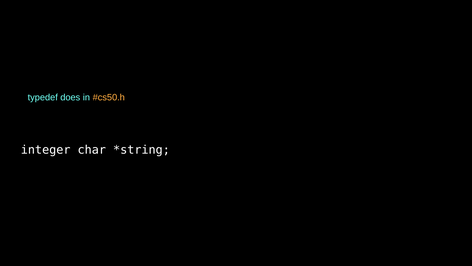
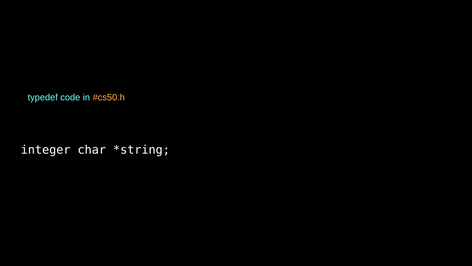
does: does -> code (70, 97)
